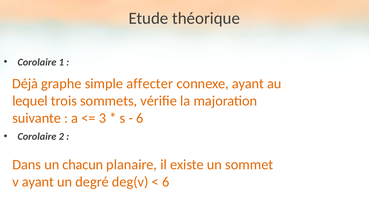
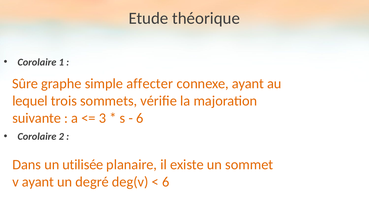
Déjà: Déjà -> Sûre (25, 84)
chacun: chacun -> utilisée (83, 164)
